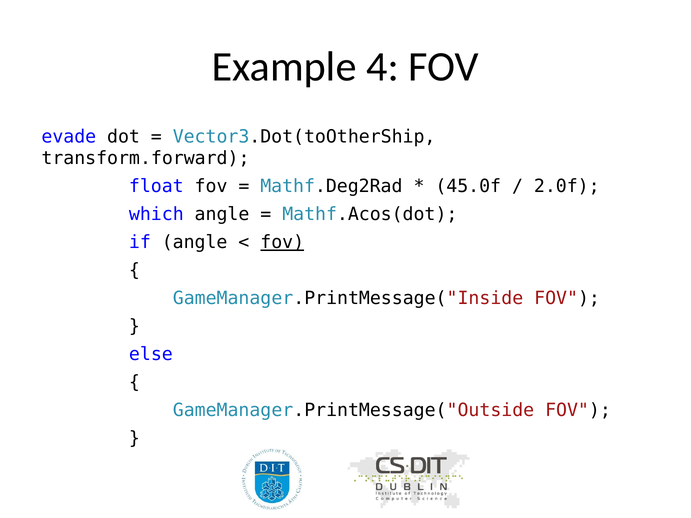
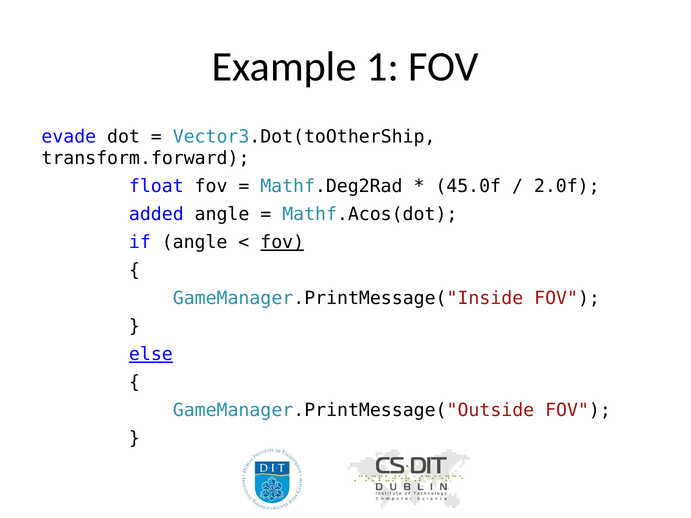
4: 4 -> 1 (383, 67)
which: which -> added (156, 215)
else underline: none -> present (151, 355)
